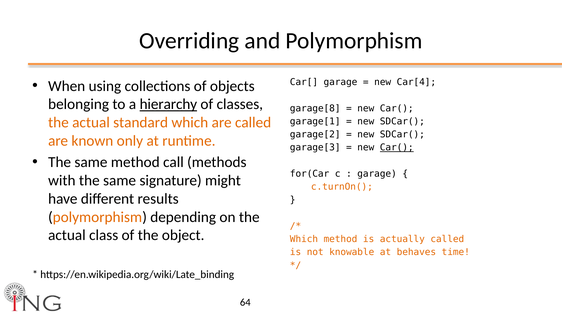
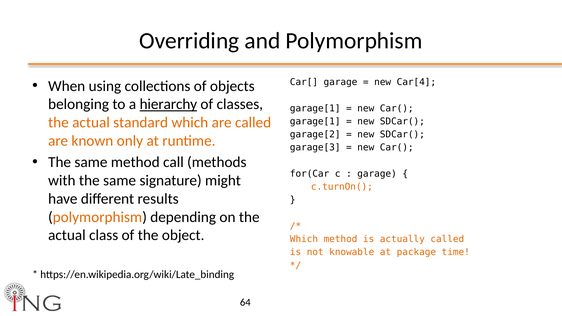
garage[8: garage[8 -> garage[1 (315, 108)
Car( underline: present -> none (397, 148)
behaves: behaves -> package (416, 252)
